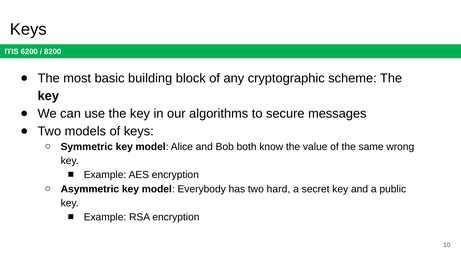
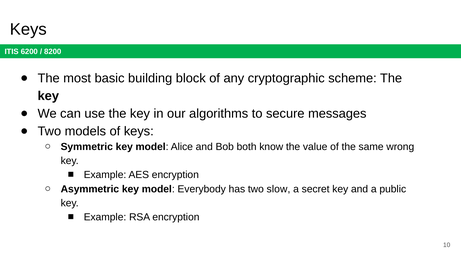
hard: hard -> slow (278, 189)
